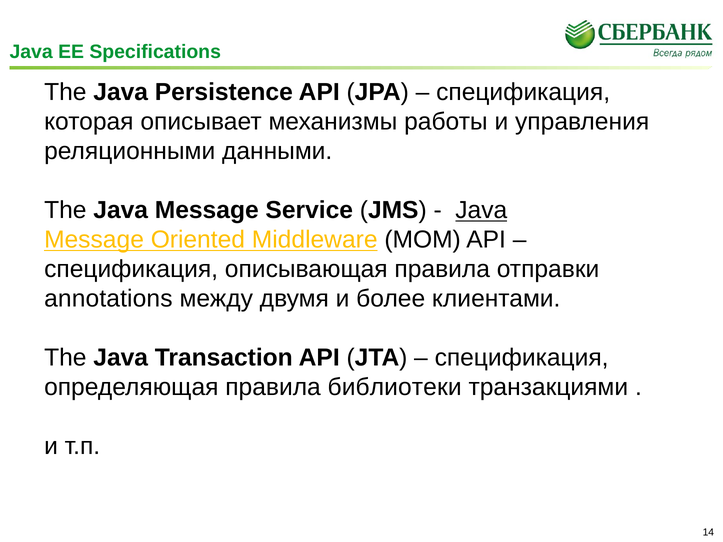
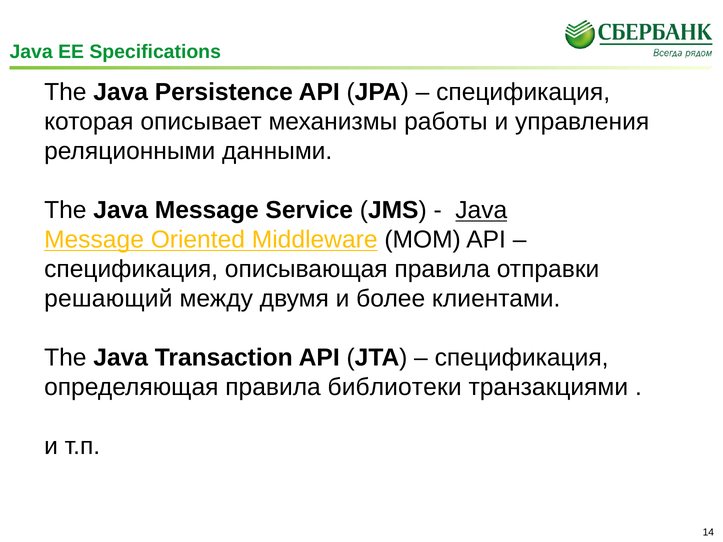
annotations: annotations -> решающий (108, 299)
